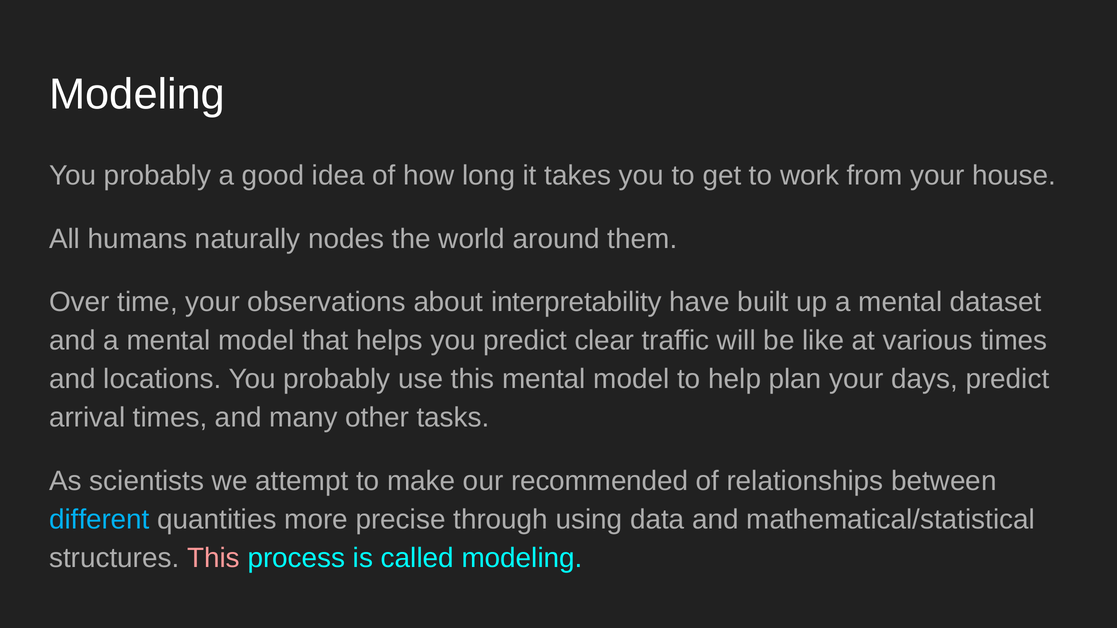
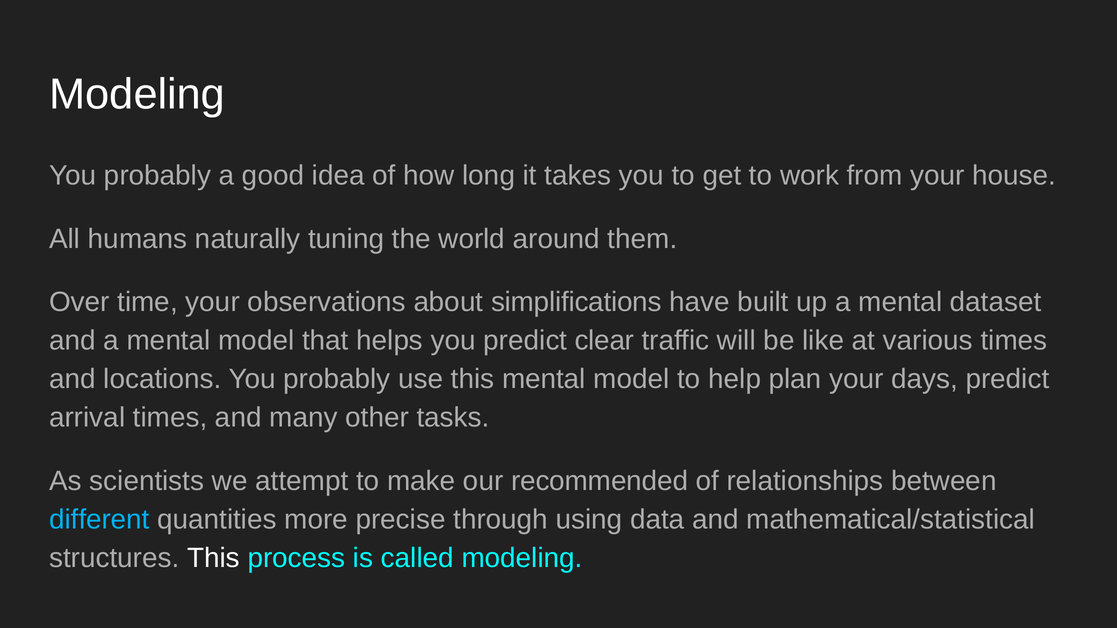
nodes: nodes -> tuning (346, 239)
interpretability: interpretability -> simplifications (576, 302)
This colour: pink -> white (214, 558)
